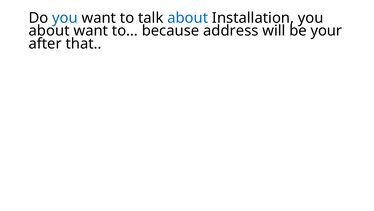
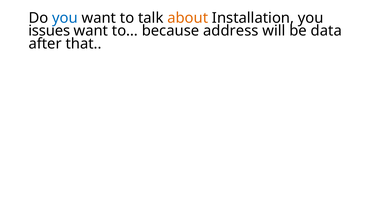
about colour: blue -> orange (188, 18)
about: about -> issues (49, 31)
your: your -> data (326, 31)
